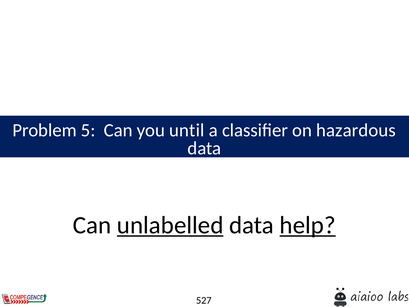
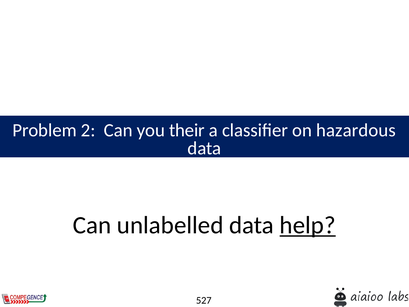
5: 5 -> 2 (88, 130)
until: until -> their (187, 130)
unlabelled underline: present -> none (170, 225)
